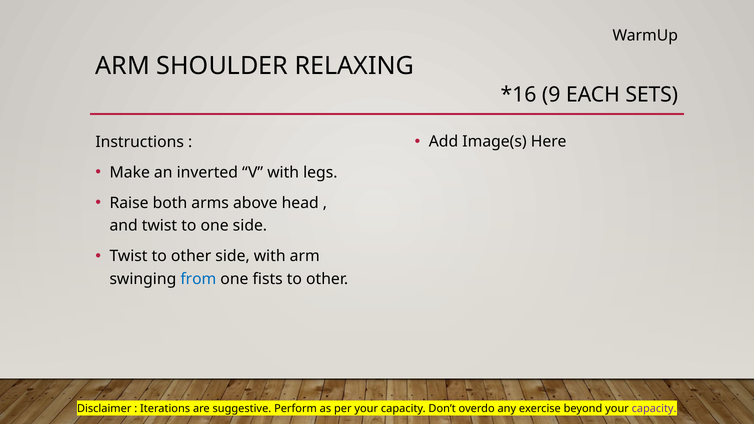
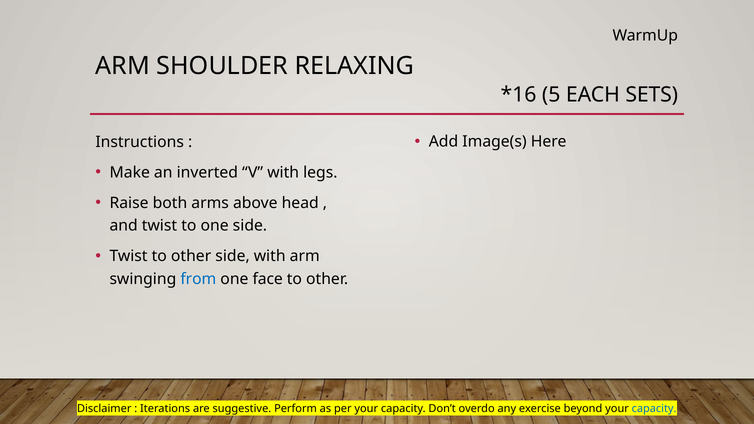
9: 9 -> 5 (551, 95)
fists: fists -> face (268, 279)
capacity colour: purple -> blue (654, 409)
